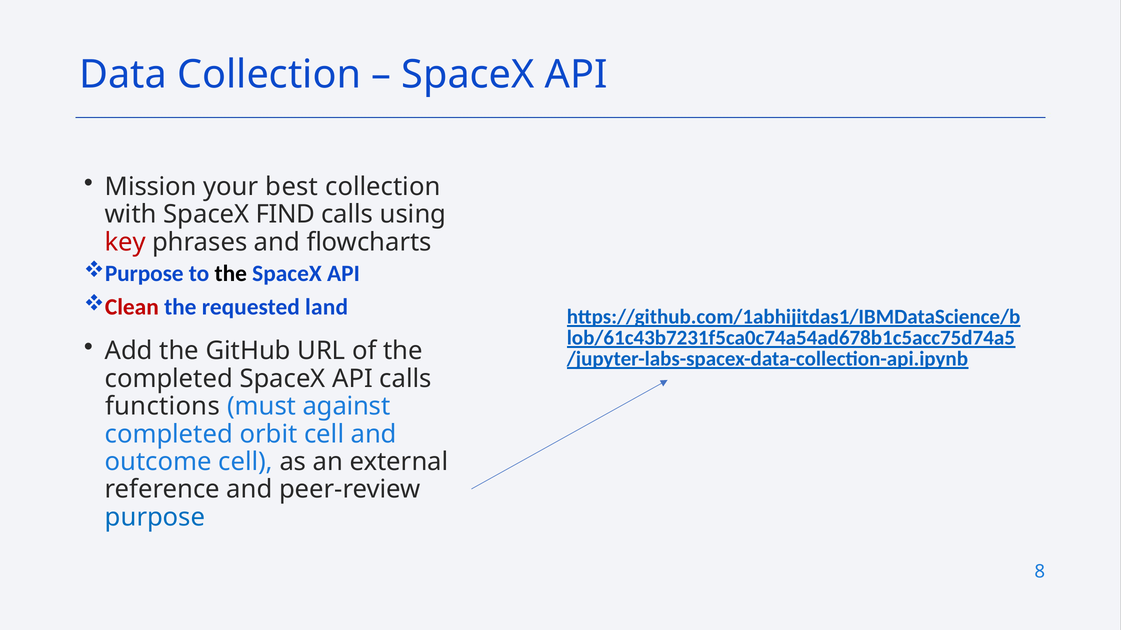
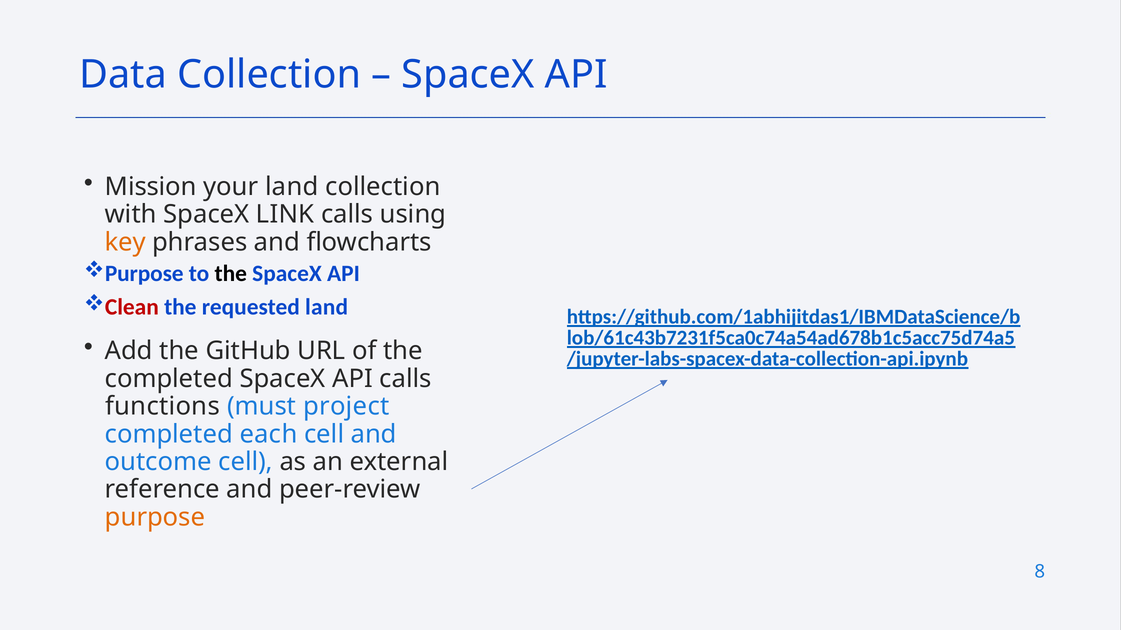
your best: best -> land (292, 187)
FIND: FIND -> LINK (285, 215)
key colour: red -> orange (125, 242)
against: against -> project (346, 407)
orbit: orbit -> each (268, 434)
purpose colour: blue -> orange (155, 518)
